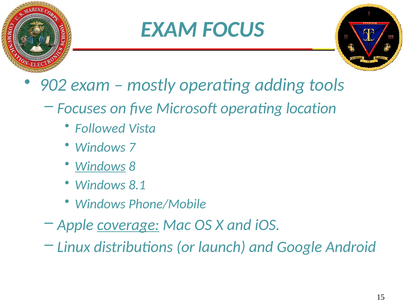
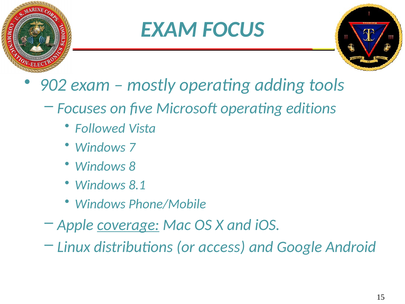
location: location -> editions (311, 108)
Windows underline: present -> none (100, 166)
launch: launch -> access (222, 247)
